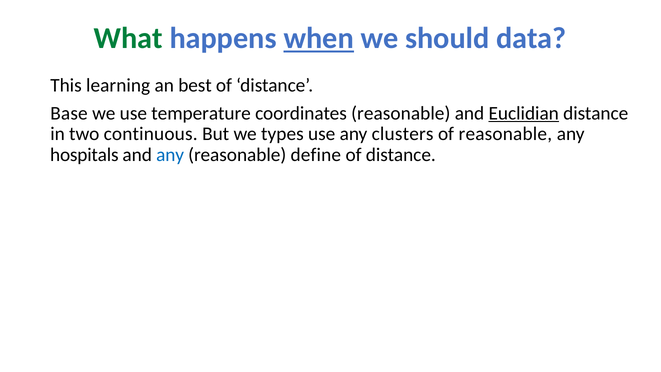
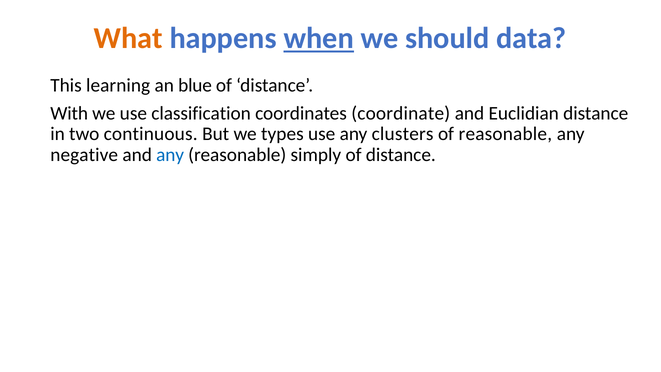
What colour: green -> orange (128, 38)
best: best -> blue (195, 85)
Base: Base -> With (69, 113)
temperature: temperature -> classification (201, 113)
coordinates reasonable: reasonable -> coordinate (401, 113)
Euclidian underline: present -> none (524, 113)
hospitals: hospitals -> negative (84, 155)
define: define -> simply (316, 155)
